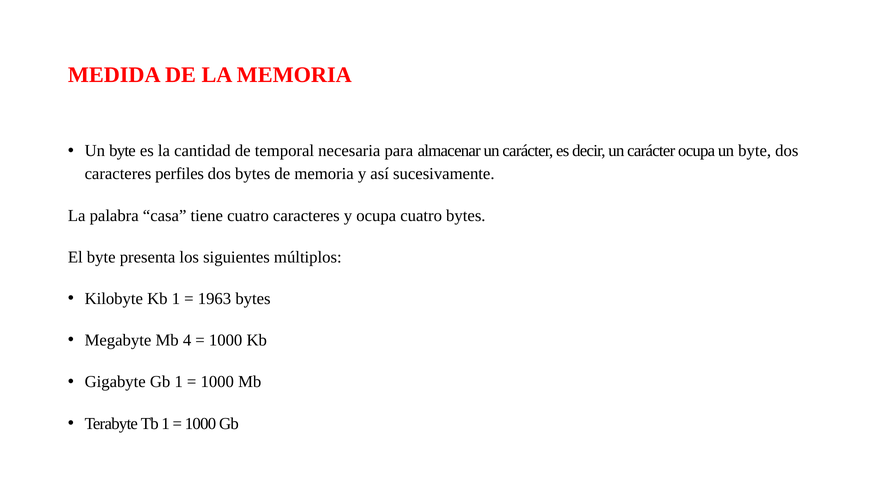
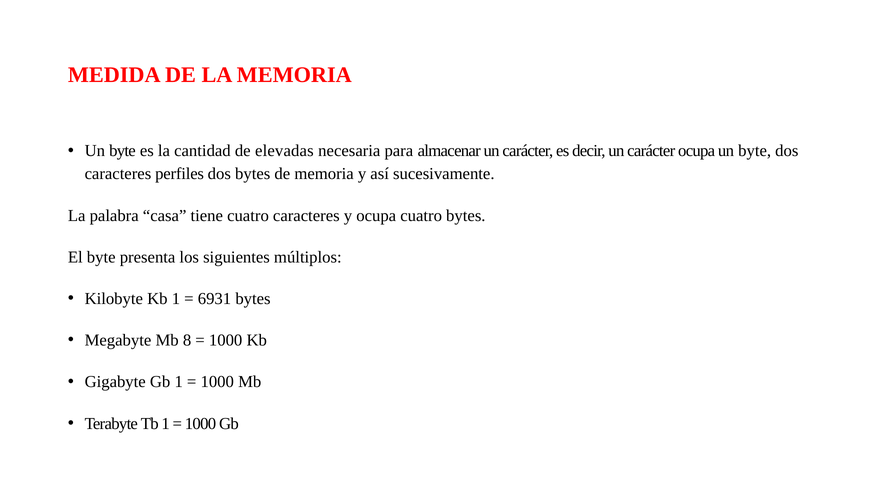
temporal: temporal -> elevadas (284, 151)
1963: 1963 -> 6931 (214, 299)
4: 4 -> 8 (187, 340)
